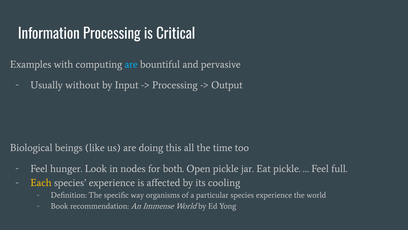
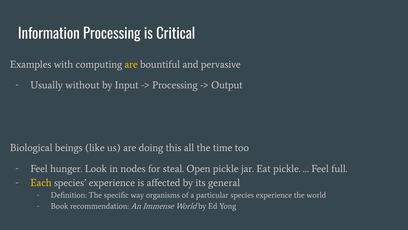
are colour: light blue -> yellow (131, 64)
both: both -> steal (173, 168)
cooling: cooling -> general (224, 183)
